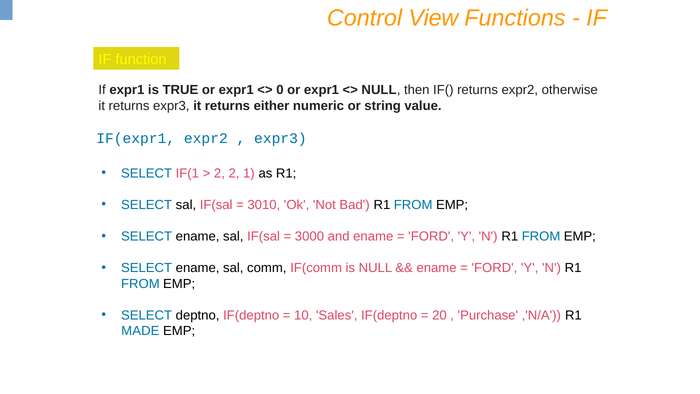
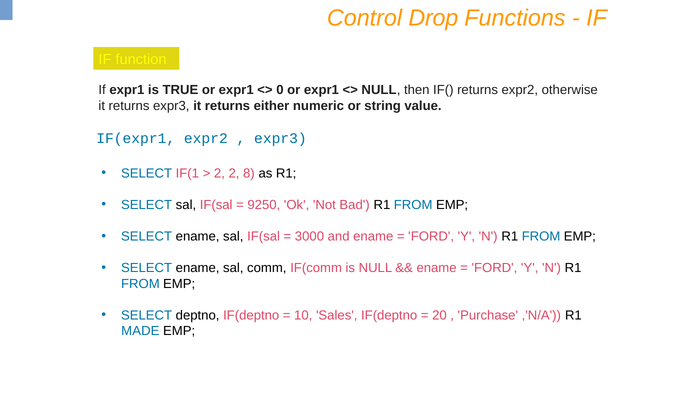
View: View -> Drop (433, 18)
1: 1 -> 8 (249, 173)
3010: 3010 -> 9250 (264, 205)
